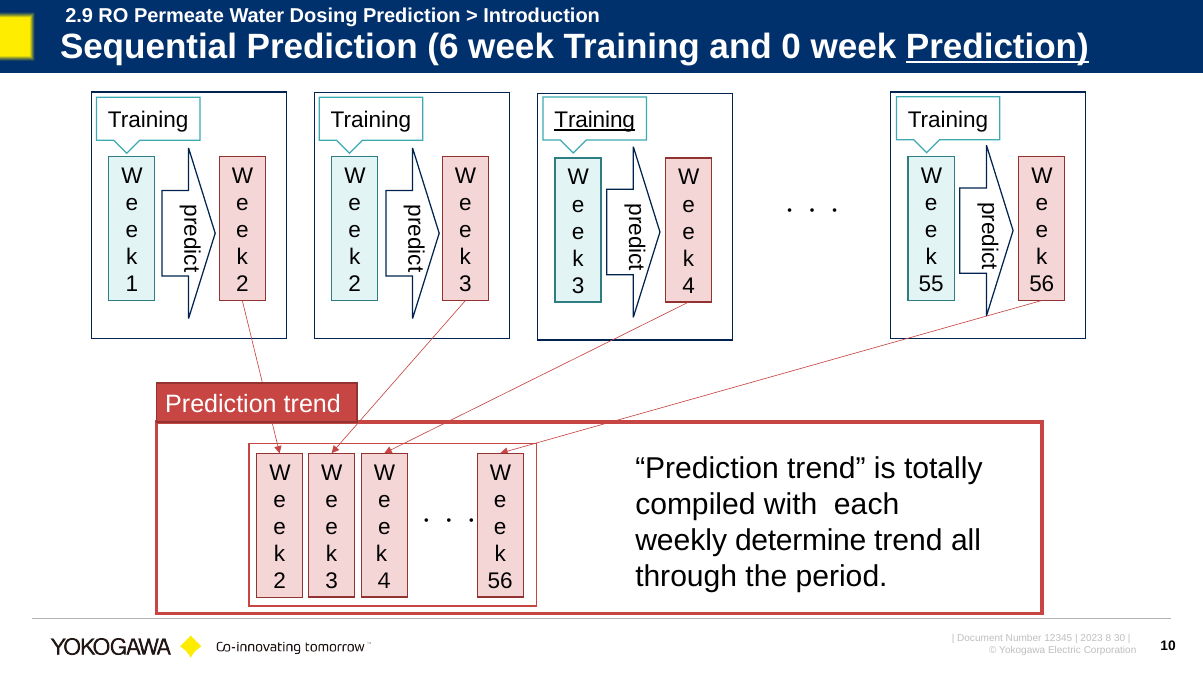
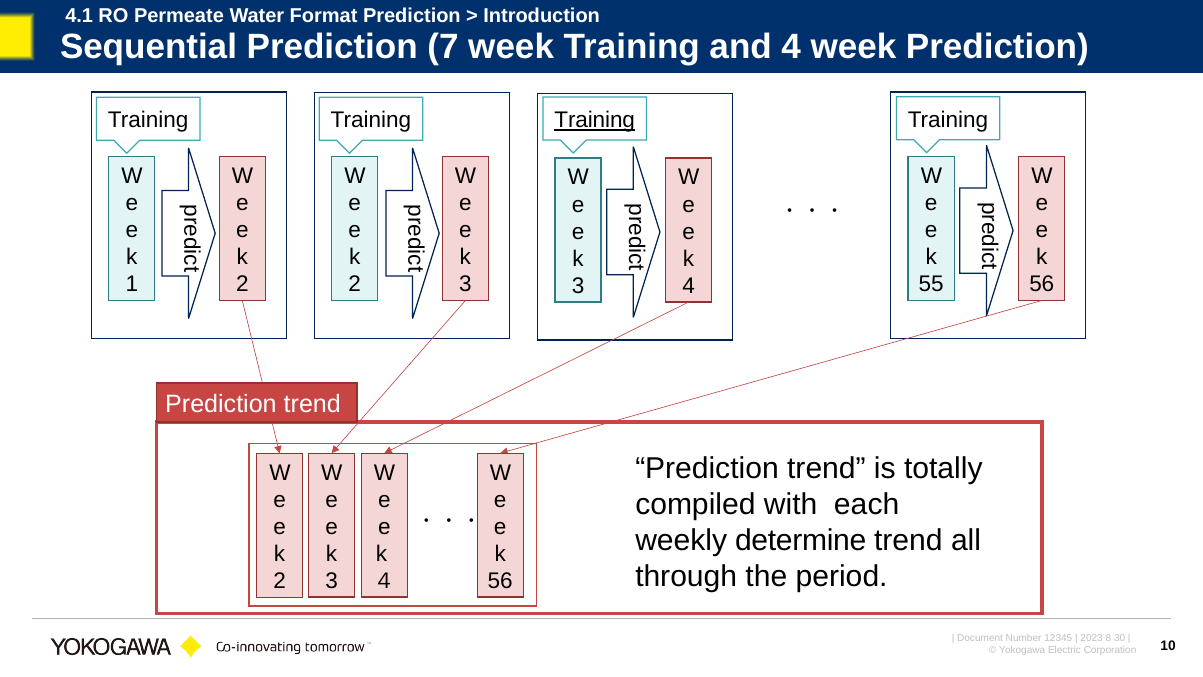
2.9: 2.9 -> 4.1 (79, 16)
Dosing: Dosing -> Format (324, 16)
6: 6 -> 7 (443, 47)
and 0: 0 -> 4 (791, 47)
Prediction underline: present -> none (997, 47)
